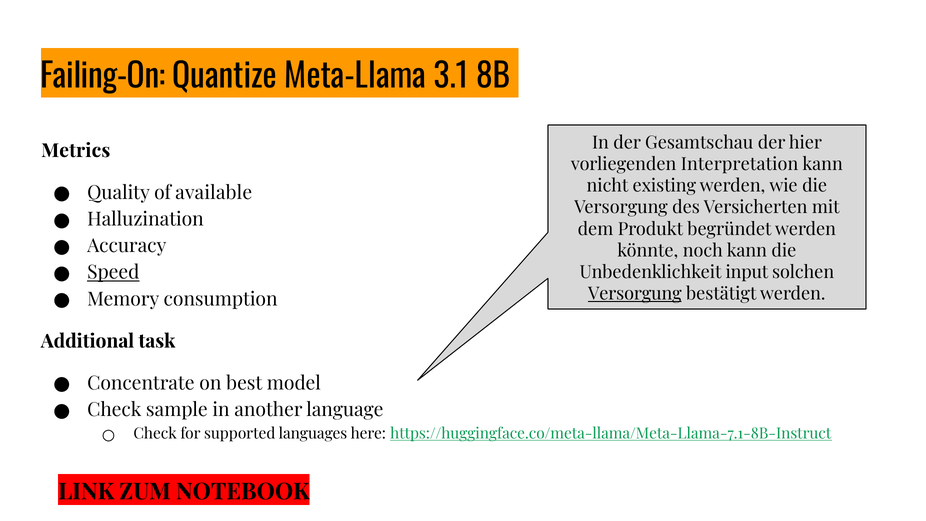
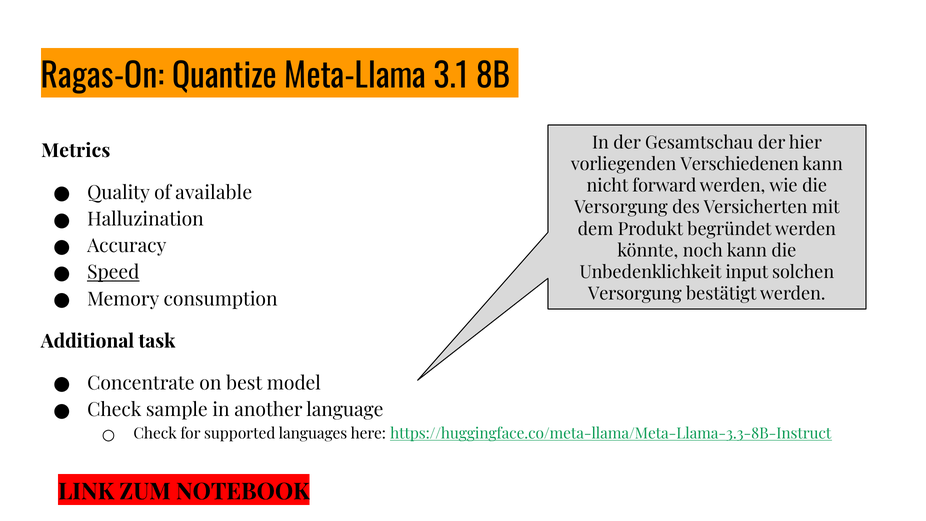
Failing-On: Failing-On -> Ragas-On (103, 77)
Interpretation: Interpretation -> Verschiedenen (740, 164)
existing: existing -> forward (664, 186)
Versorgung underline: present -> none (635, 294)
https://huggingface.co/meta-llama/Meta-Llama-7.1-8B-Instruct: https://huggingface.co/meta-llama/Meta-Llama-7.1-8B-Instruct -> https://huggingface.co/meta-llama/Meta-Llama-3.3-8B-Instruct (611, 433)
